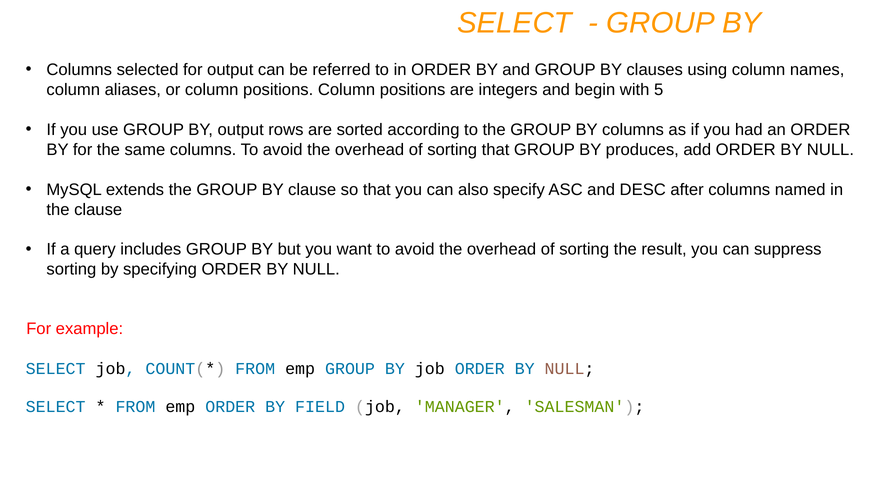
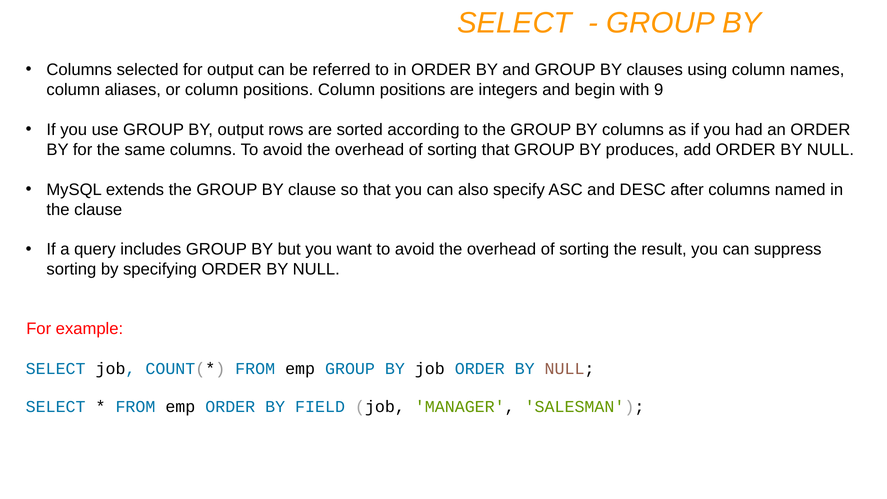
5: 5 -> 9 (659, 90)
